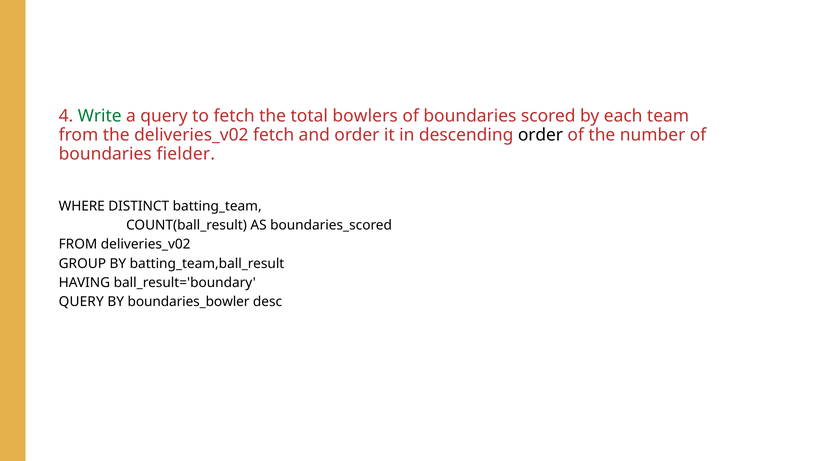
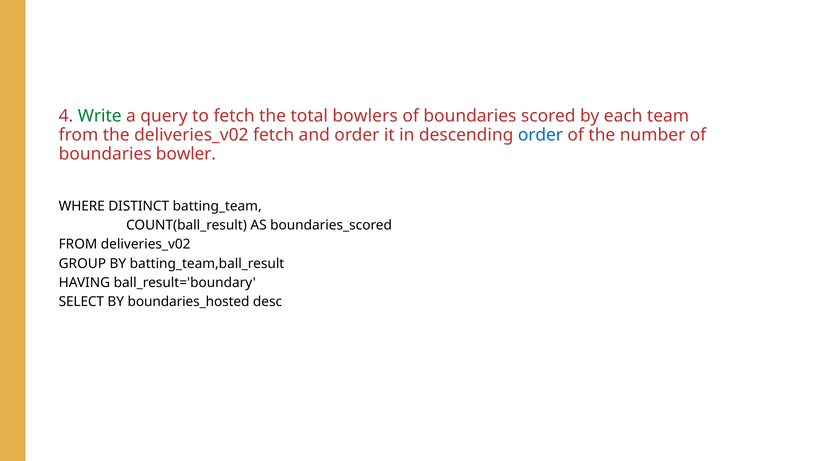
order colour: black -> blue (540, 135)
fielder: fielder -> bowler (186, 154)
QUERY: QUERY -> SELECT (81, 302)
boundaries_bowler: boundaries_bowler -> boundaries_hosted (189, 302)
